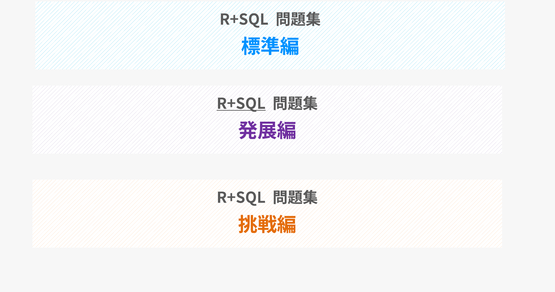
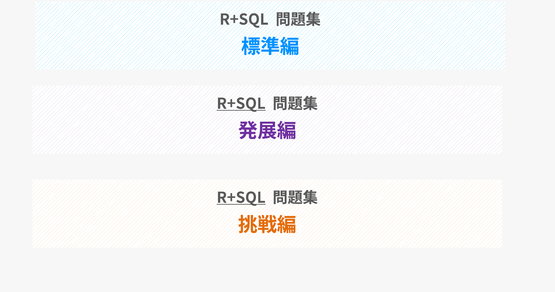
R+SQL underline: none -> present (241, 197)
